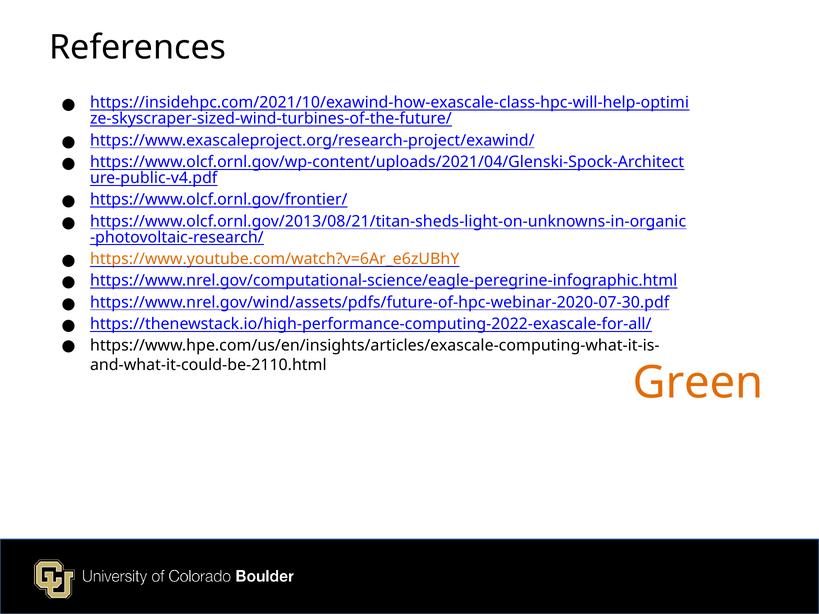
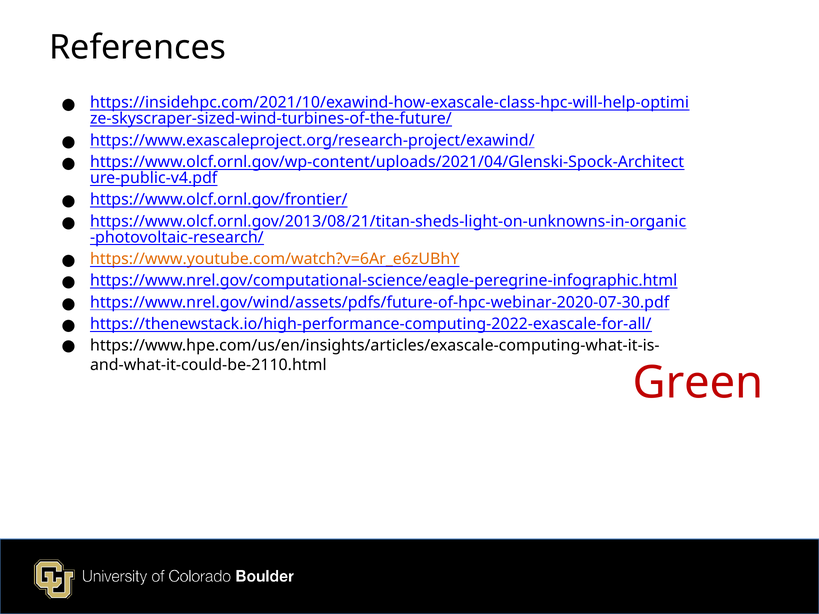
Green colour: orange -> red (698, 383)
